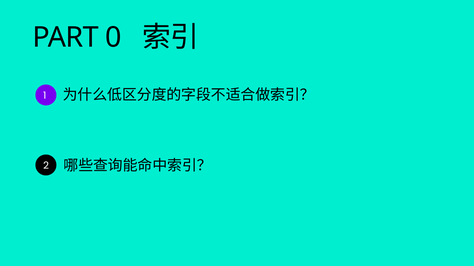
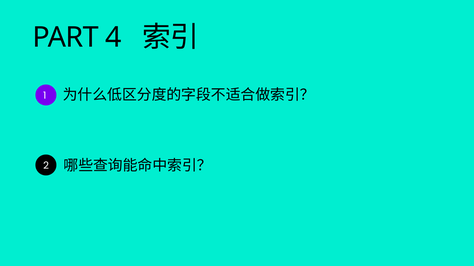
0: 0 -> 4 (113, 37)
